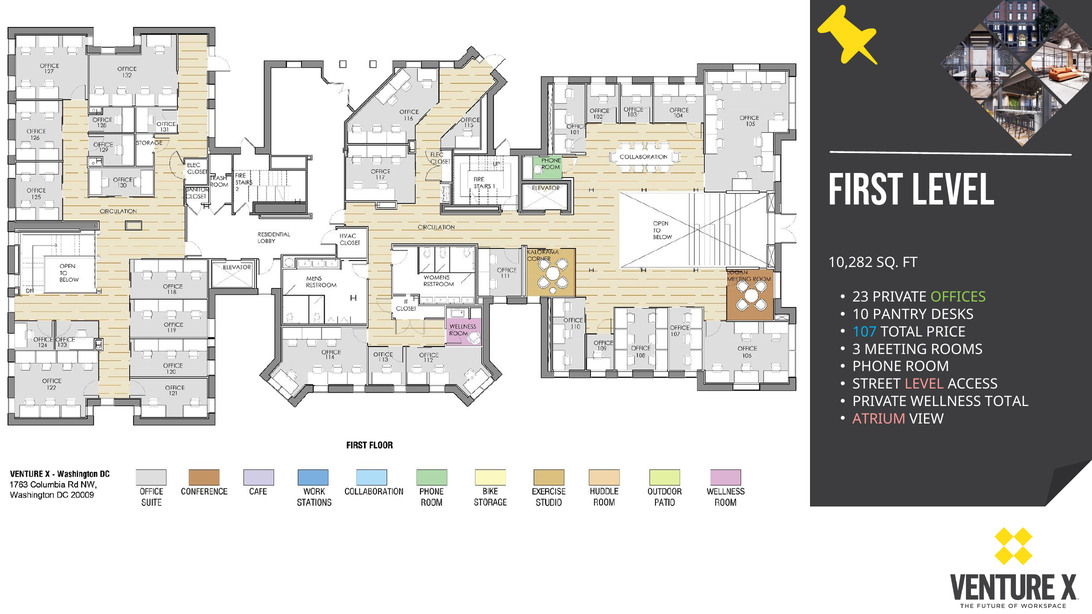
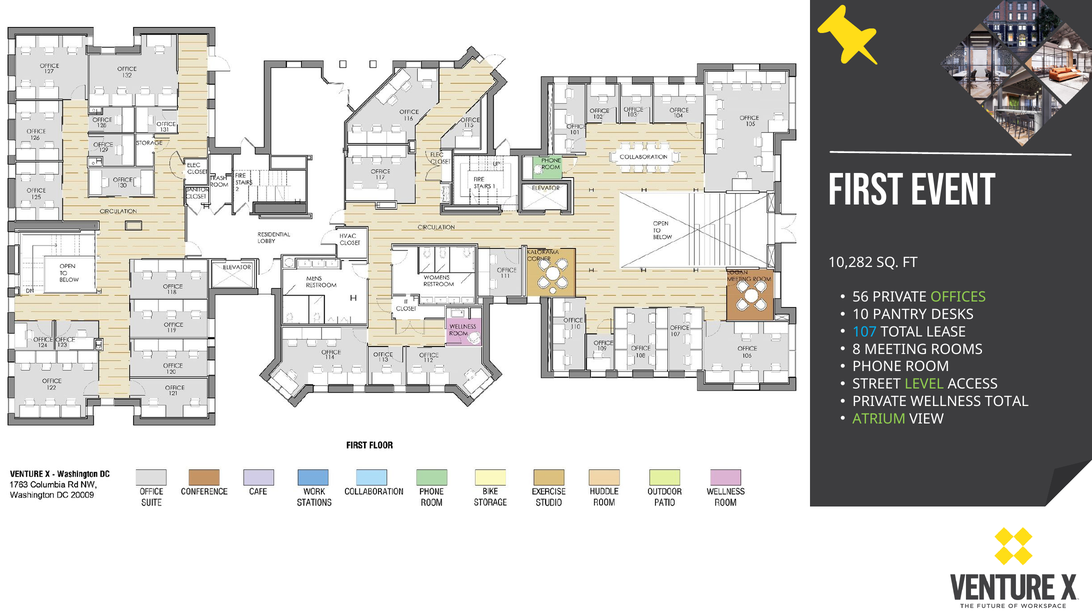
FIRST LEVEL: LEVEL -> EVENT (953, 190)
23: 23 -> 56 (861, 297)
PRICE: PRICE -> LEASE (946, 332)
3: 3 -> 8 (857, 350)
LEVEL colour: pink -> light green (924, 384)
ATRIUM colour: pink -> light green (879, 419)
